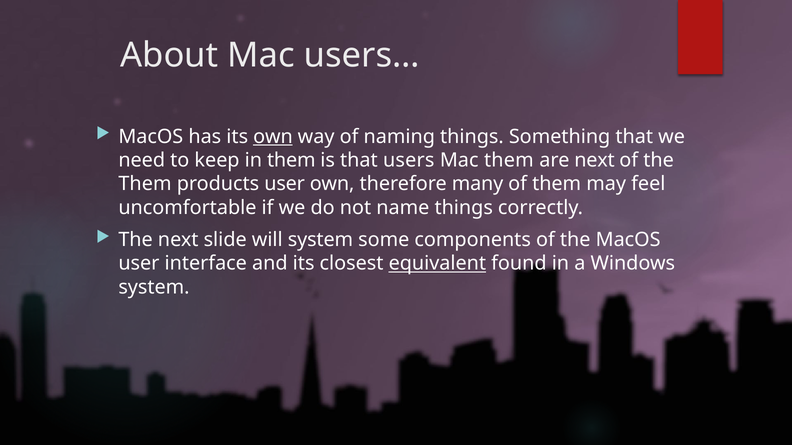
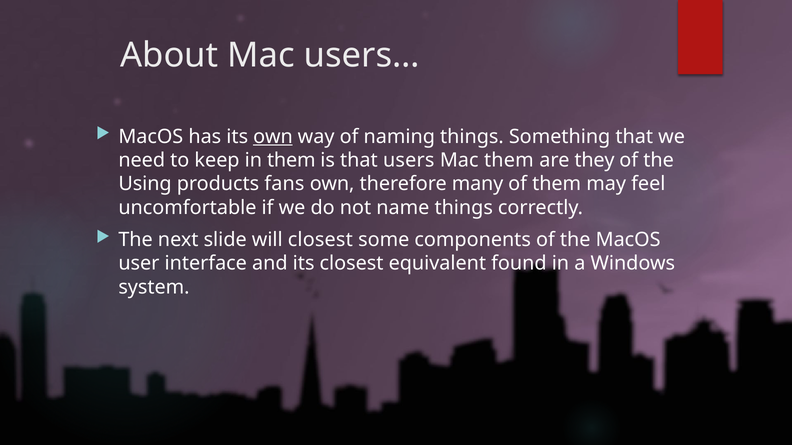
are next: next -> they (595, 160)
Them: Them -> Using (145, 184)
products user: user -> fans (284, 184)
will system: system -> closest (320, 240)
equivalent underline: present -> none (437, 264)
